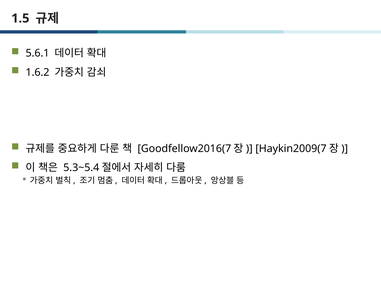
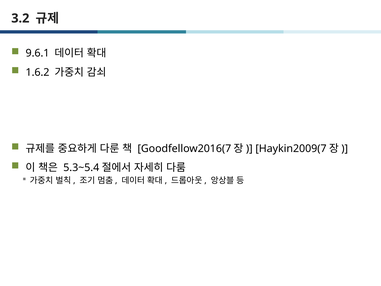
1.5: 1.5 -> 3.2 (20, 18)
5.6.1: 5.6.1 -> 9.6.1 (38, 53)
